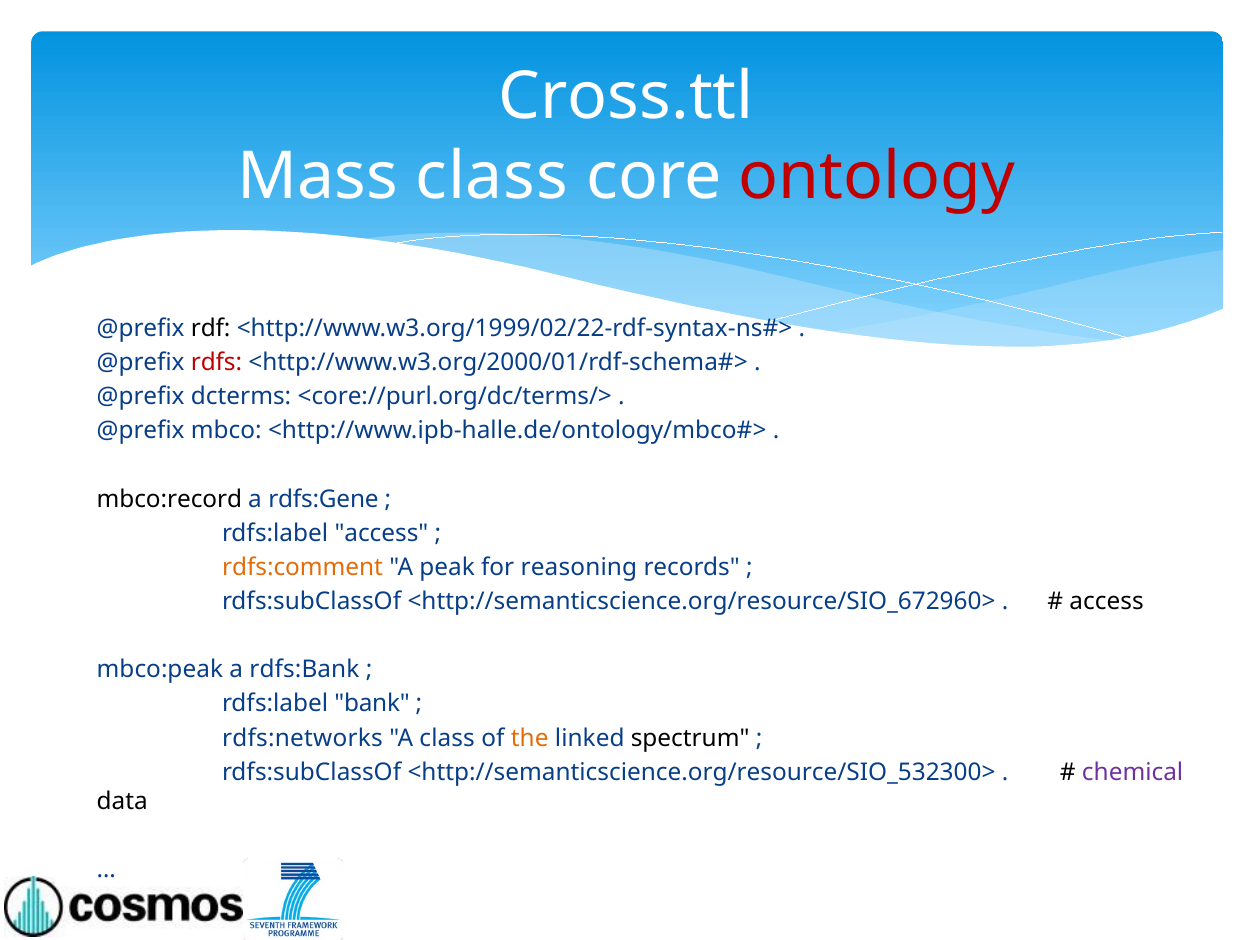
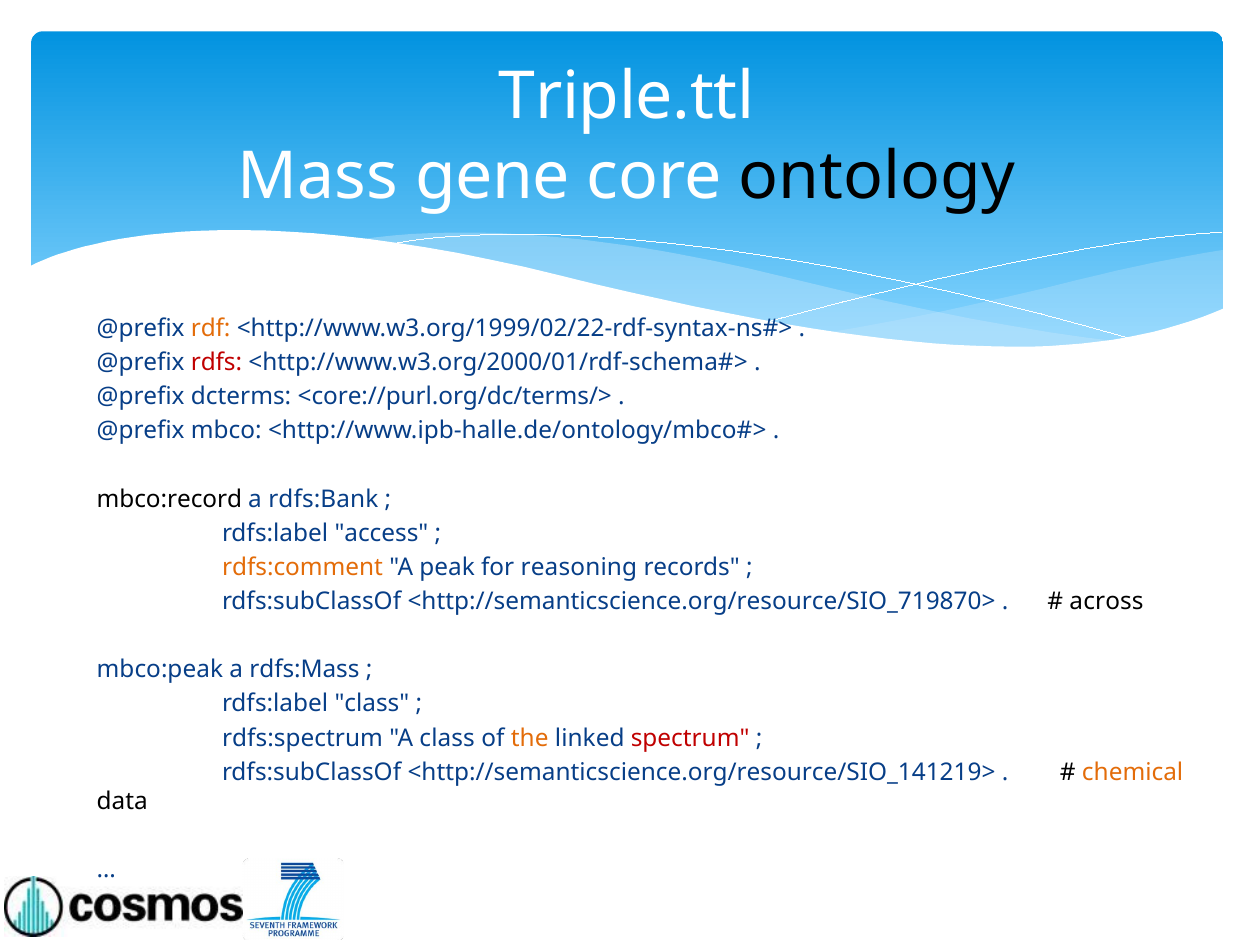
Cross.ttl: Cross.ttl -> Triple.ttl (627, 97)
Mass class: class -> gene (492, 176)
ontology colour: red -> black (877, 176)
rdf colour: black -> orange (211, 328)
rdfs:Gene: rdfs:Gene -> rdfs:Bank (323, 499)
<http://semanticscience.org/resource/SIO_672960>: <http://semanticscience.org/resource/SIO_672960> -> <http://semanticscience.org/resource/SIO_719870> (702, 601)
access: access -> across (1107, 601)
rdfs:Bank: rdfs:Bank -> rdfs:Mass (304, 670)
rdfs:label bank: bank -> class (372, 704)
rdfs:networks: rdfs:networks -> rdfs:spectrum (302, 738)
spectrum colour: black -> red (690, 738)
<http://semanticscience.org/resource/SIO_532300>: <http://semanticscience.org/resource/SIO_532300> -> <http://semanticscience.org/resource/SIO_141219> (702, 772)
chemical colour: purple -> orange (1133, 772)
